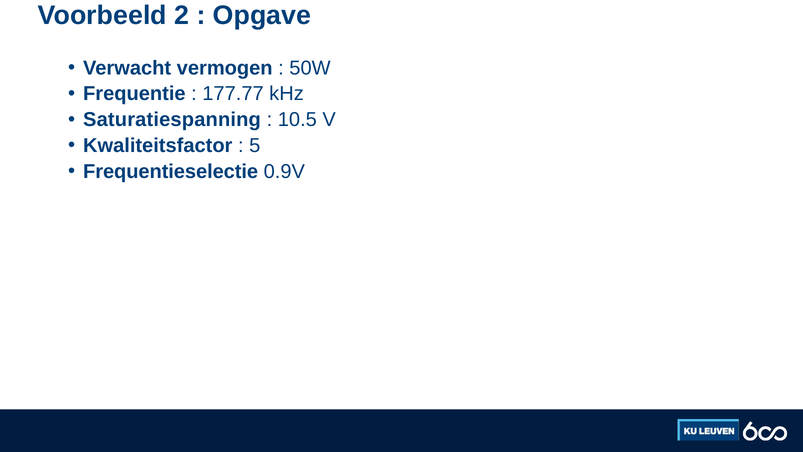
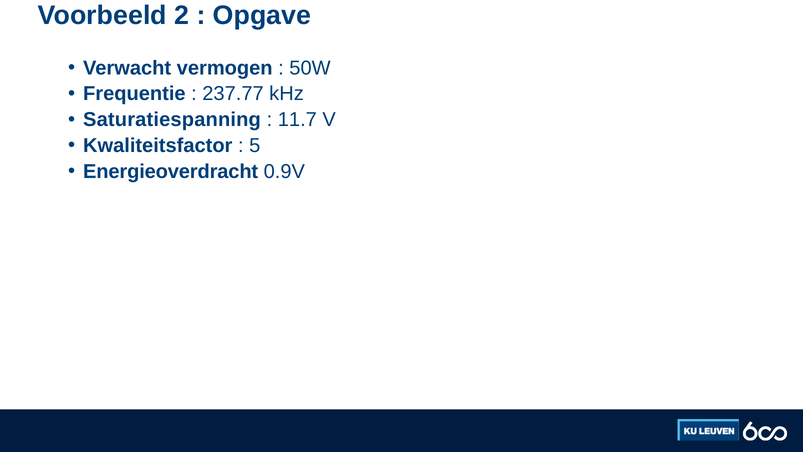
177.77: 177.77 -> 237.77 (233, 94)
10.5: 10.5 -> 11.7 (297, 120)
Frequentieselectie: Frequentieselectie -> Energieoverdracht (171, 171)
